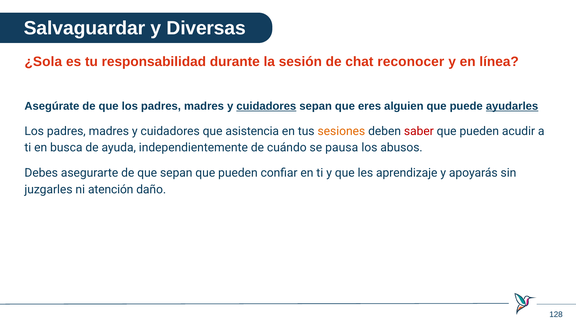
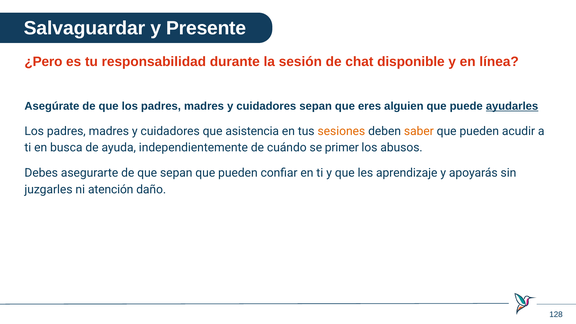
Diversas: Diversas -> Presente (206, 28)
¿Sola: ¿Sola -> ¿Pero (43, 62)
reconocer: reconocer -> disponible (411, 62)
cuidadores underline: present -> none (266, 106)
saber colour: red -> orange (419, 131)
pausa: pausa -> primer (342, 148)
